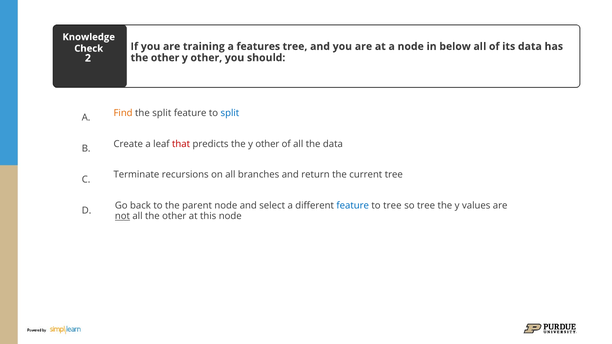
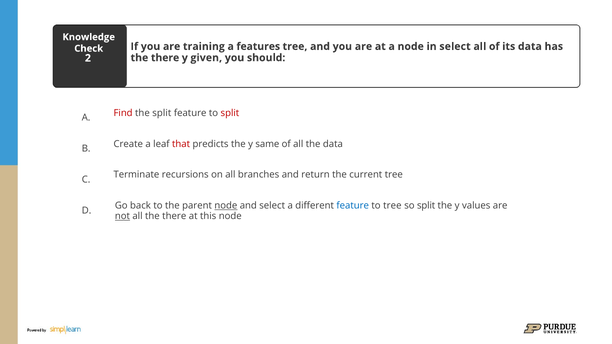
in below: below -> select (455, 46)
other: other -> there (165, 58)
other: other -> given (206, 58)
Find colour: orange -> red (123, 113)
split colour: blue -> red (230, 113)
the y other: other -> same (267, 144)
node underline: none -> present (226, 206)
so tree: tree -> split (426, 206)
all the other: other -> there (174, 216)
